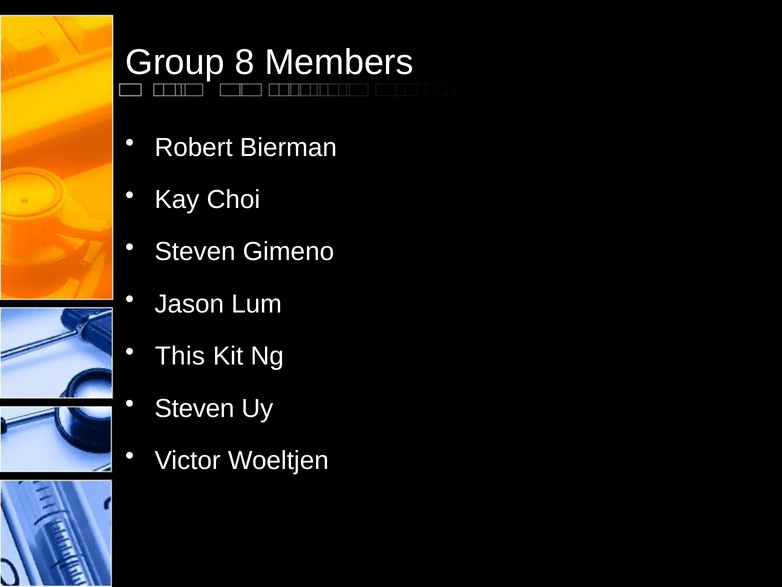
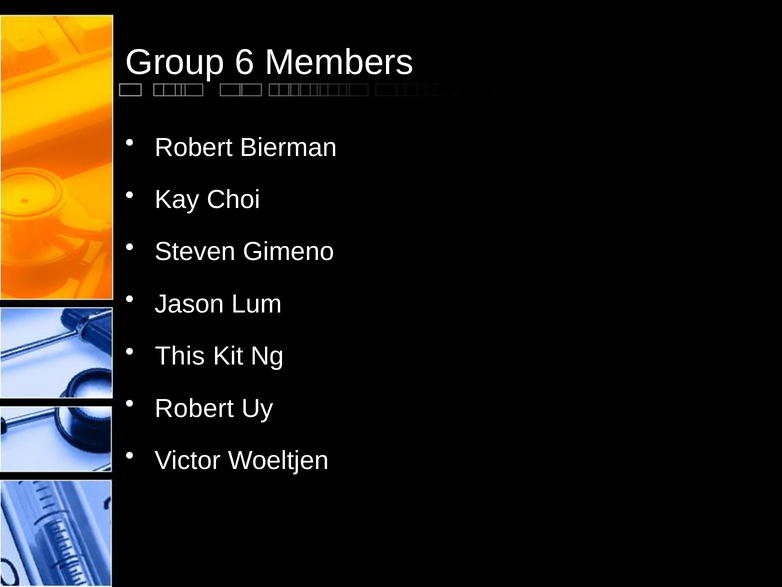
8: 8 -> 6 (245, 62)
Steven: Steven -> Robert (194, 408)
